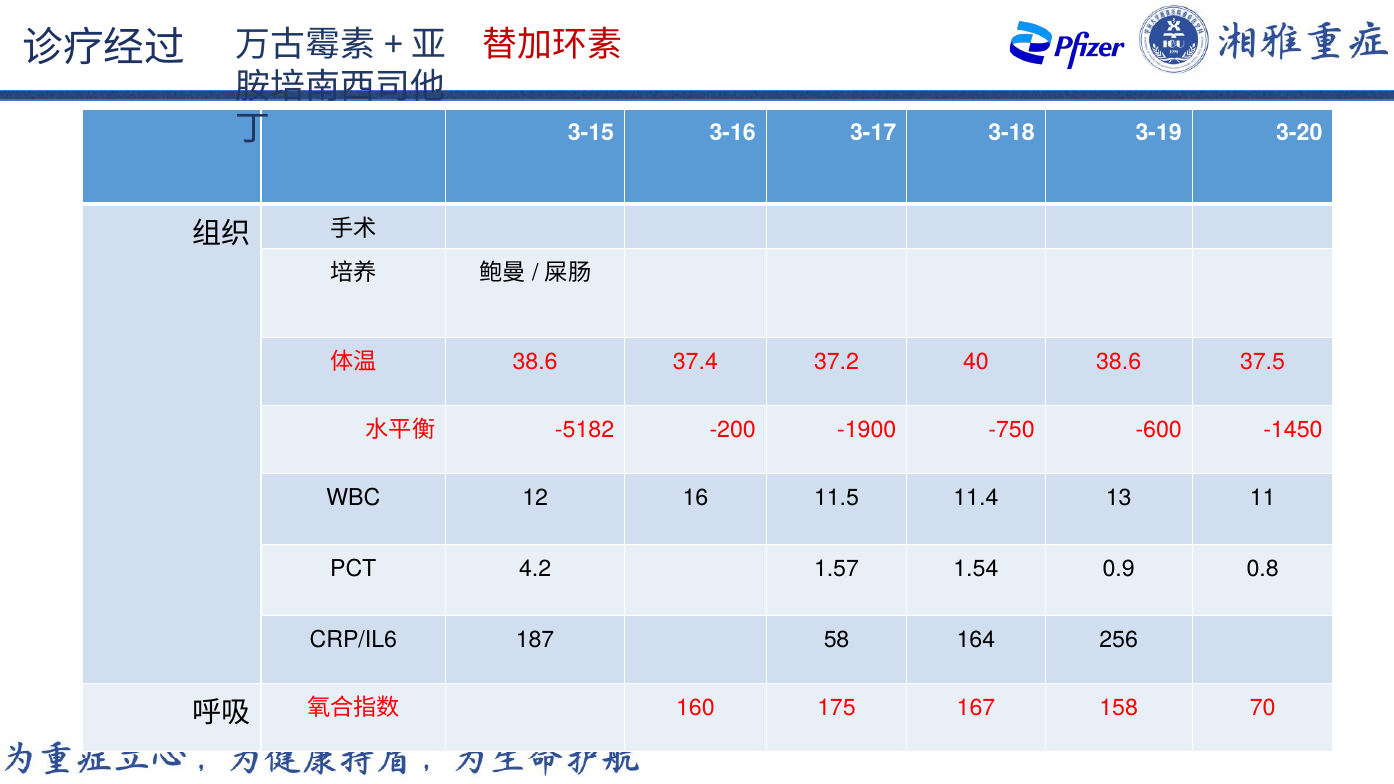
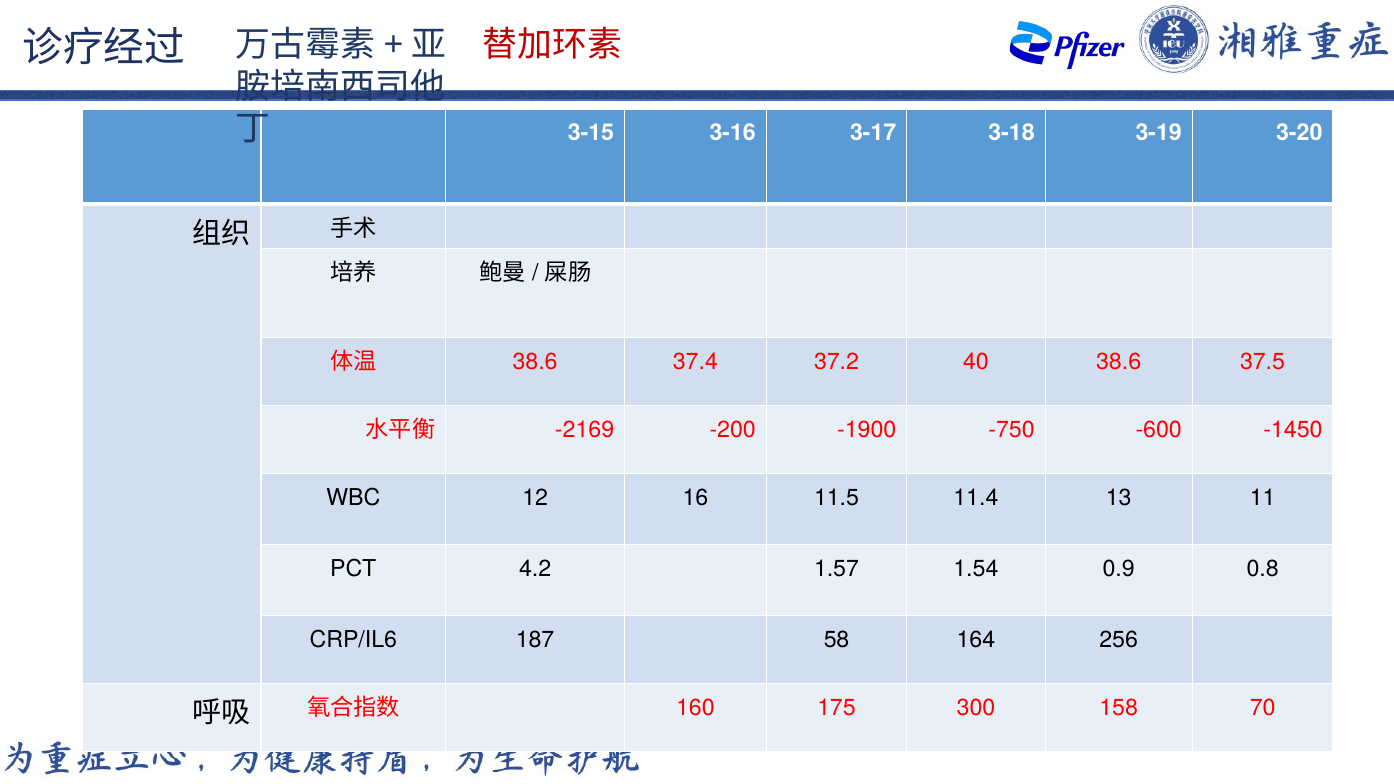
-5182: -5182 -> -2169 (585, 430)
167: 167 -> 300 (976, 708)
